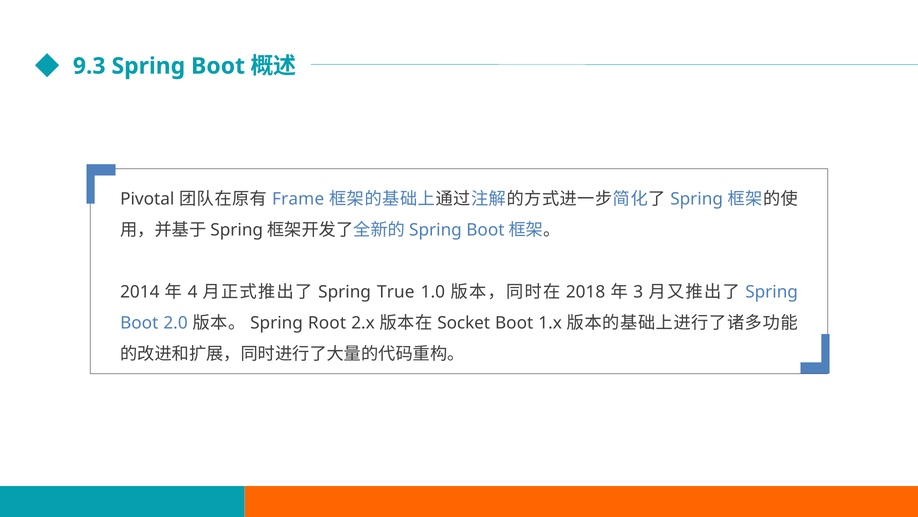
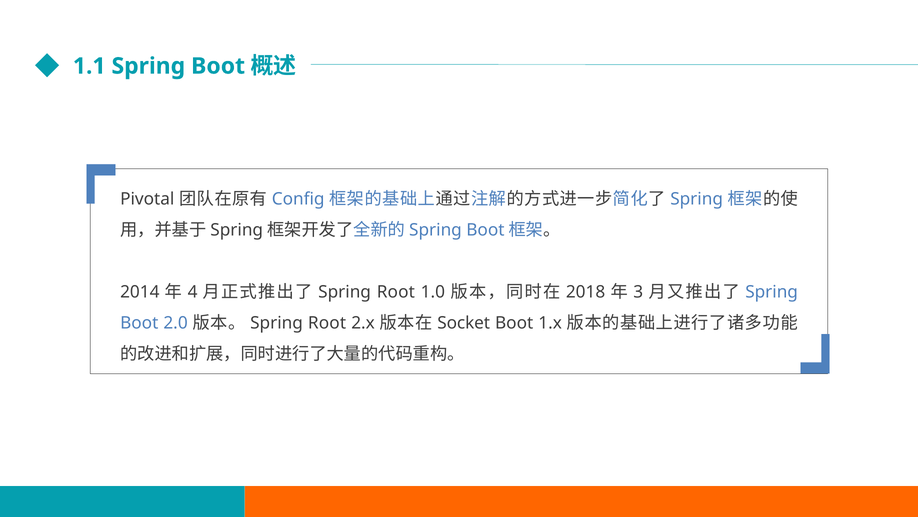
9.3: 9.3 -> 1.1 (89, 66)
Frame: Frame -> Config (298, 199)
True: True -> Root (396, 292)
